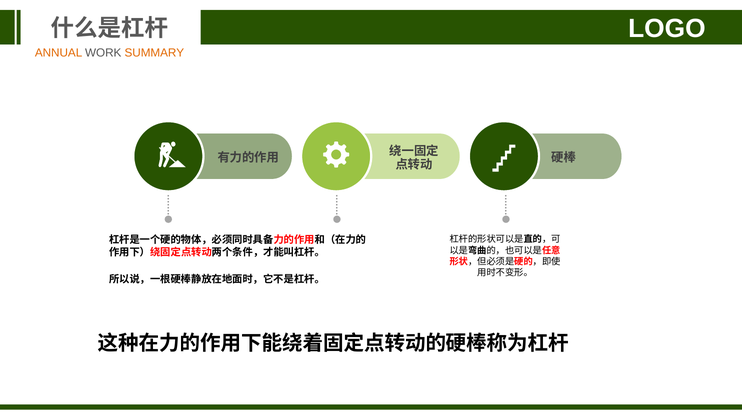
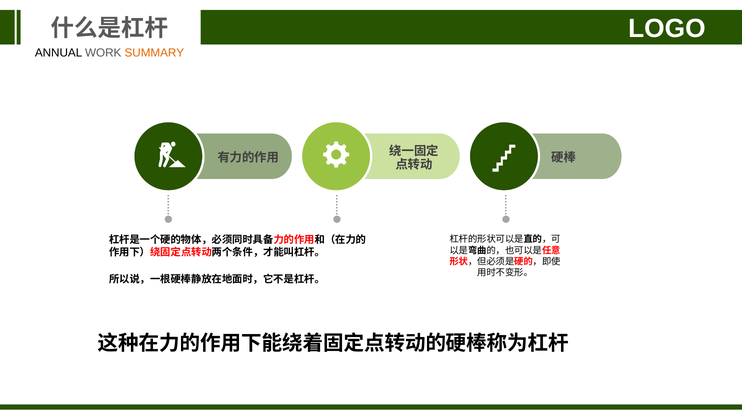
ANNUAL colour: orange -> black (59, 53)
